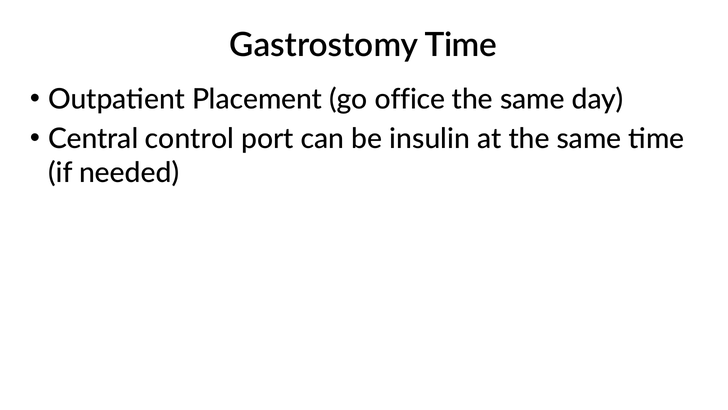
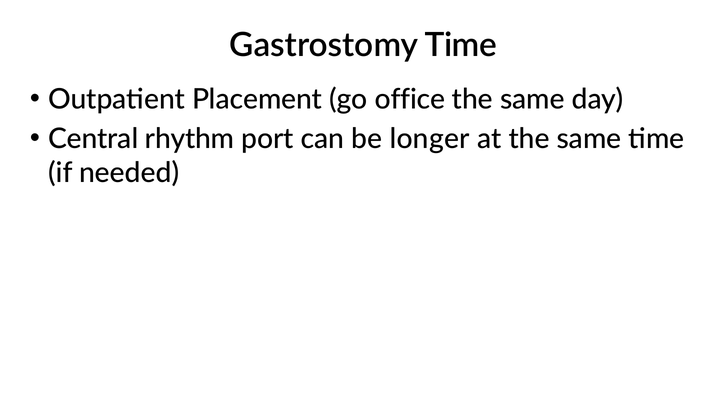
control: control -> rhythm (190, 139)
insulin: insulin -> longer (430, 139)
